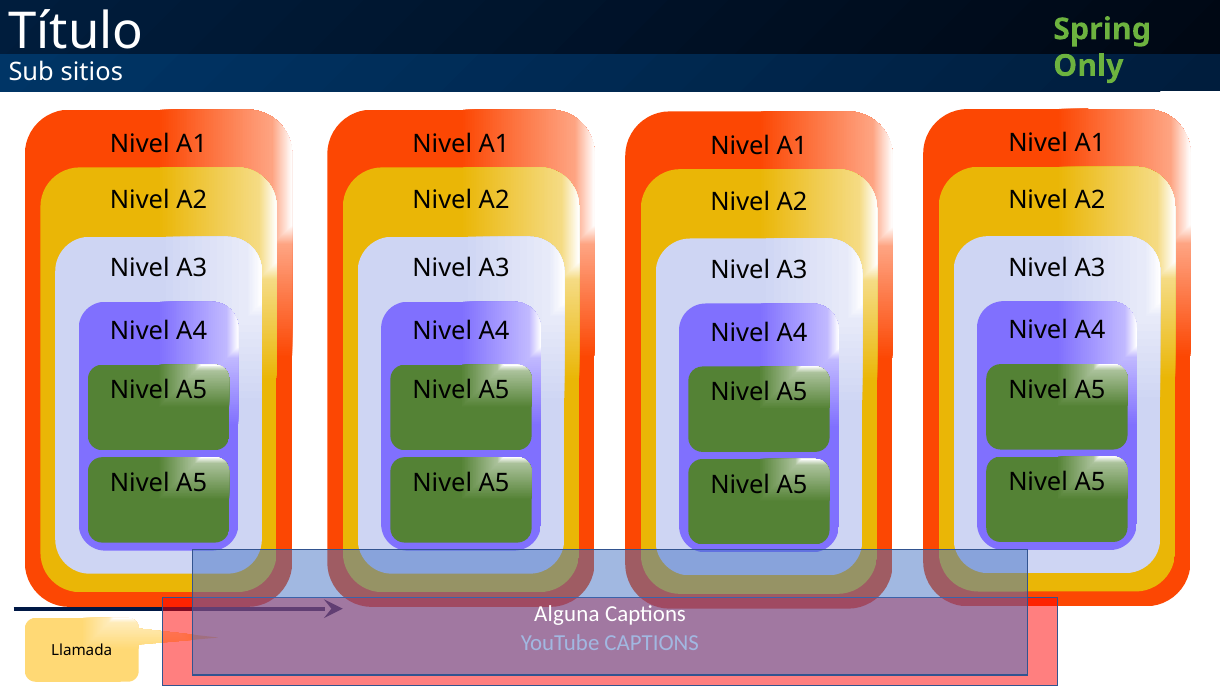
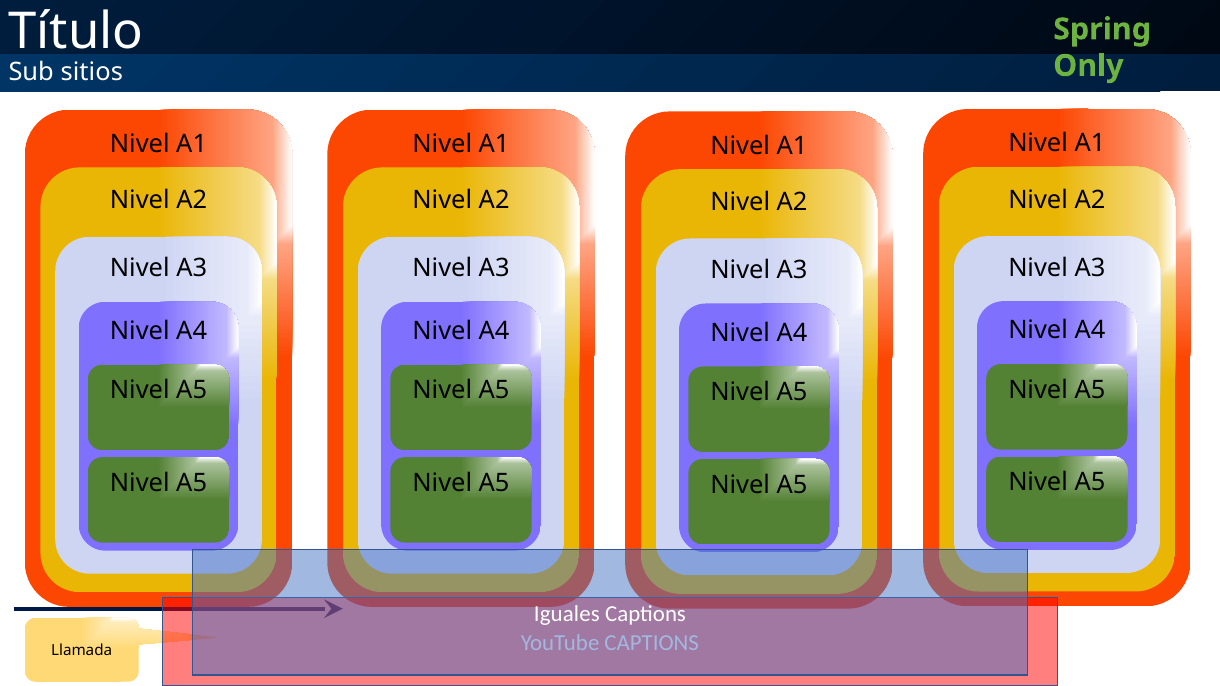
Alguna: Alguna -> Iguales (567, 614)
